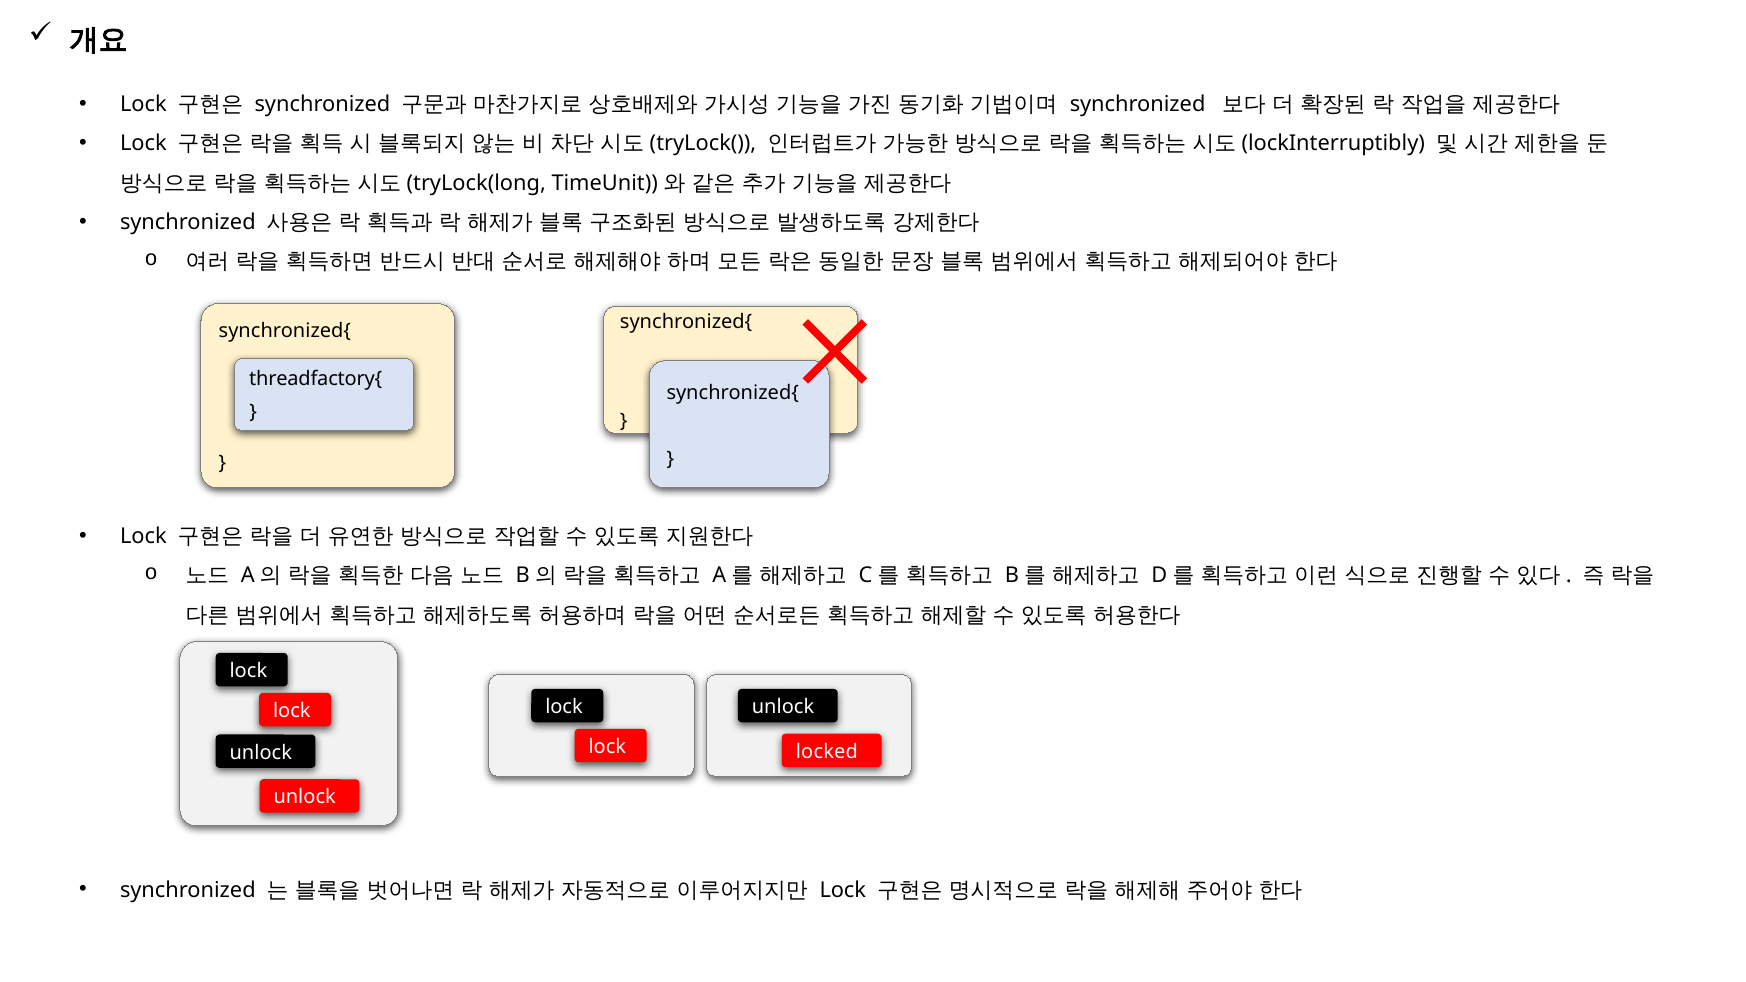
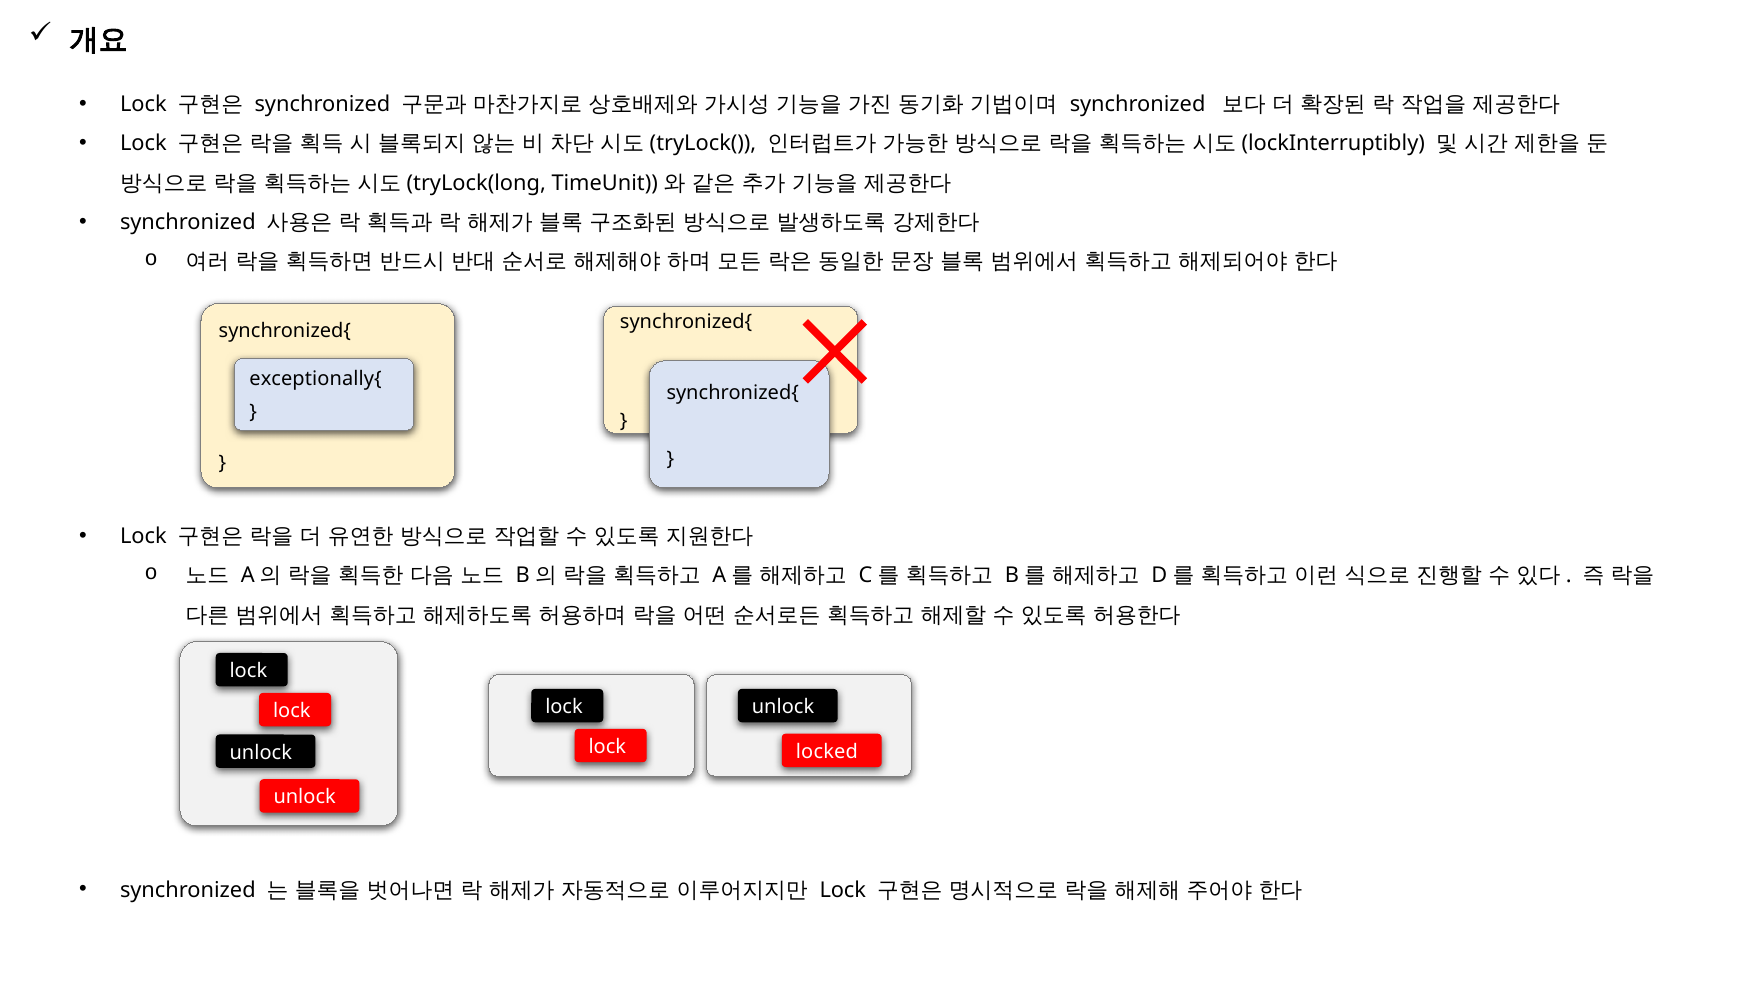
threadfactory{: threadfactory{ -> exceptionally{ (316, 379)
